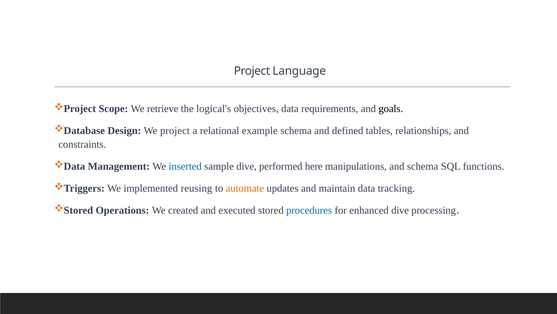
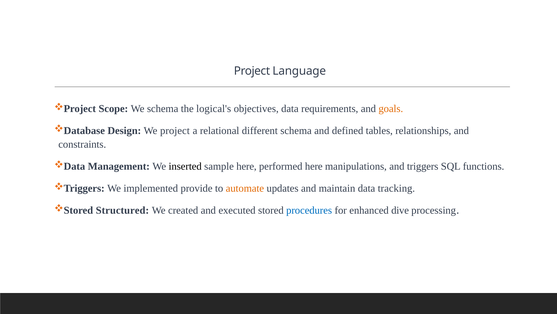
We retrieve: retrieve -> schema (163, 108)
goals colour: black -> orange (391, 108)
example: example -> different (260, 130)
inserted colour: blue -> black (185, 166)
sample dive: dive -> here (246, 166)
and schema: schema -> triggers (423, 166)
reusing: reusing -> provide (197, 188)
Operations: Operations -> Structured (122, 210)
